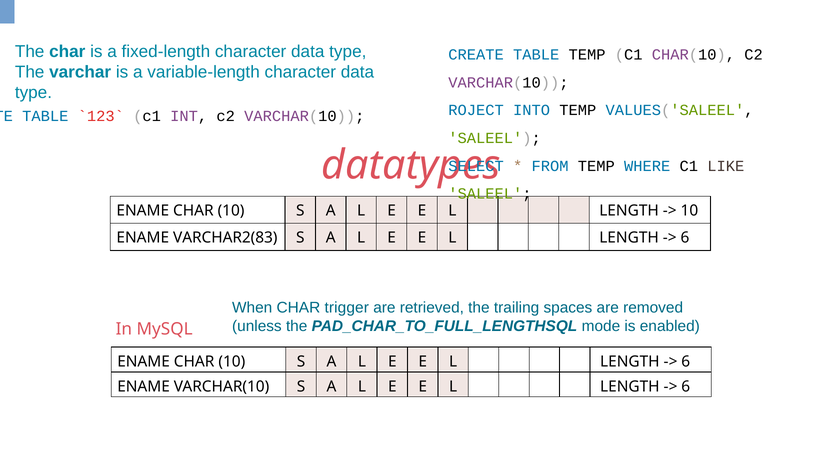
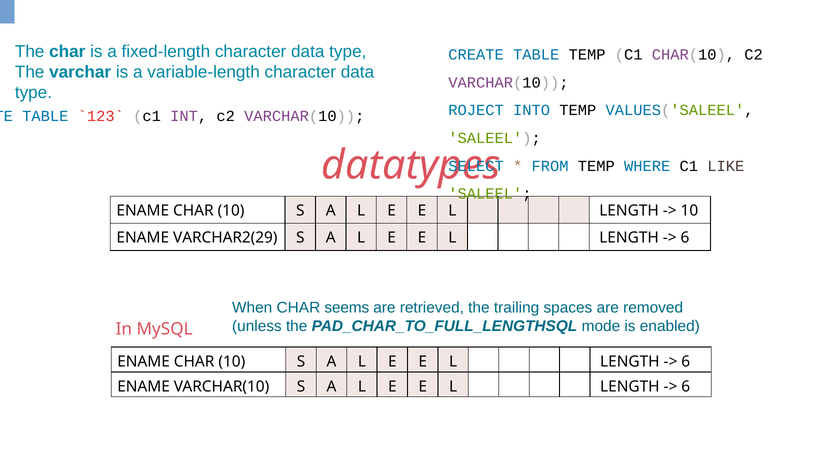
VARCHAR2(83: VARCHAR2(83 -> VARCHAR2(29 (225, 237)
trigger: trigger -> seems (347, 307)
